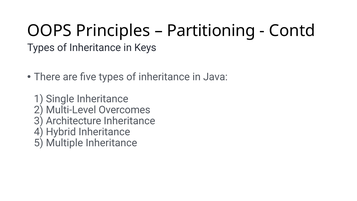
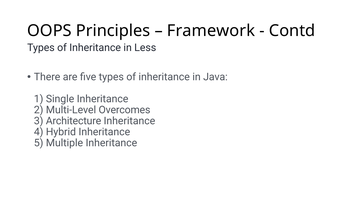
Partitioning: Partitioning -> Framework (211, 31)
Keys: Keys -> Less (145, 48)
